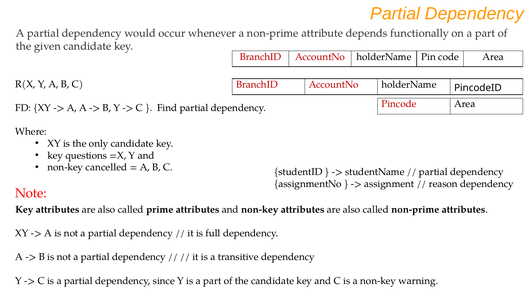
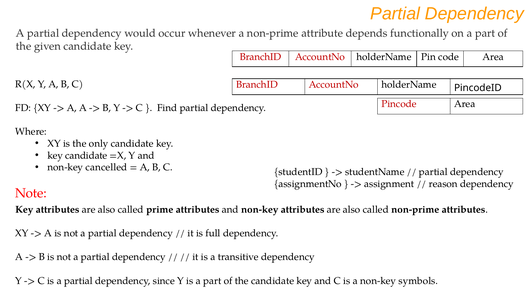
key questions: questions -> candidate (86, 155)
warning: warning -> symbols (418, 281)
